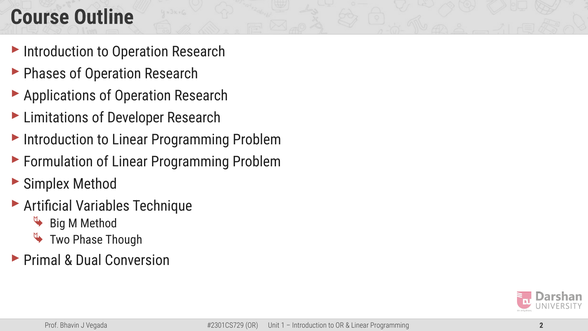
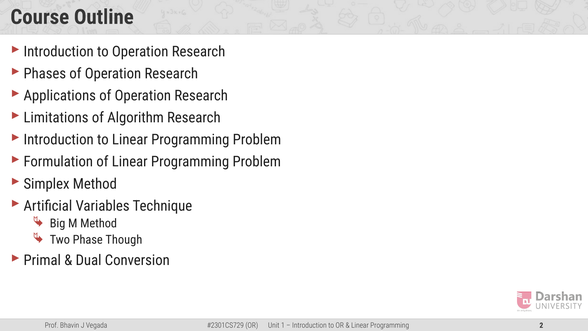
Developer: Developer -> Algorithm (136, 118)
